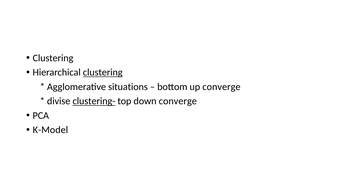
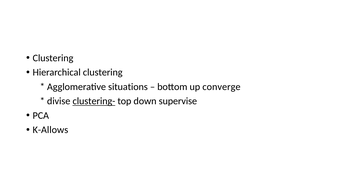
clustering underline: present -> none (103, 73)
down converge: converge -> supervise (178, 101)
K-Model: K-Model -> K-Allows (50, 130)
